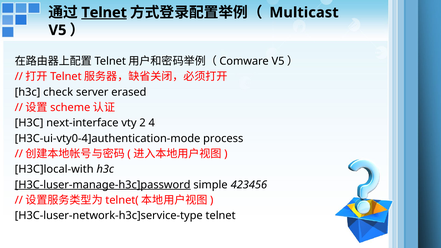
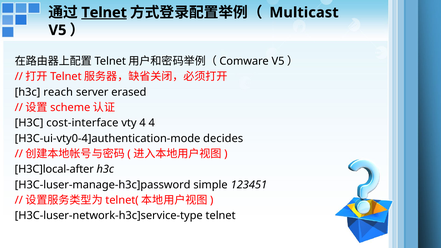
check: check -> reach (58, 92)
next-interface: next-interface -> cost-interface (82, 123)
vty 2: 2 -> 4 (143, 123)
process: process -> decides (223, 138)
H3C]local-with: H3C]local-with -> H3C]local-after (54, 169)
H3C-luser-manage-h3c]password underline: present -> none (103, 185)
423456: 423456 -> 123451 (249, 185)
